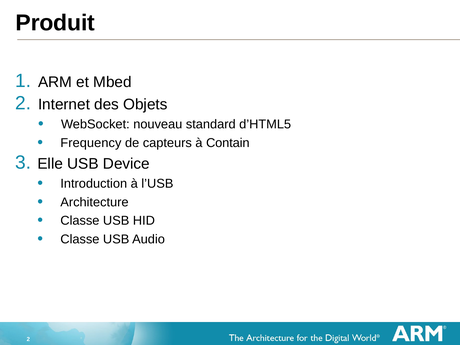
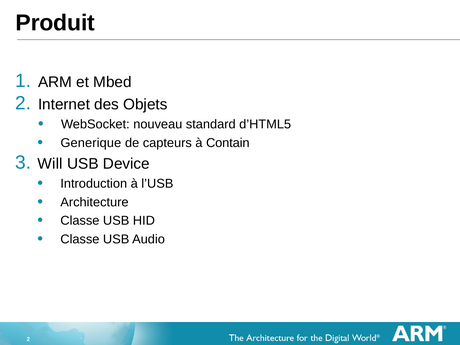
Frequency: Frequency -> Generique (91, 143)
Elle: Elle -> Will (50, 164)
